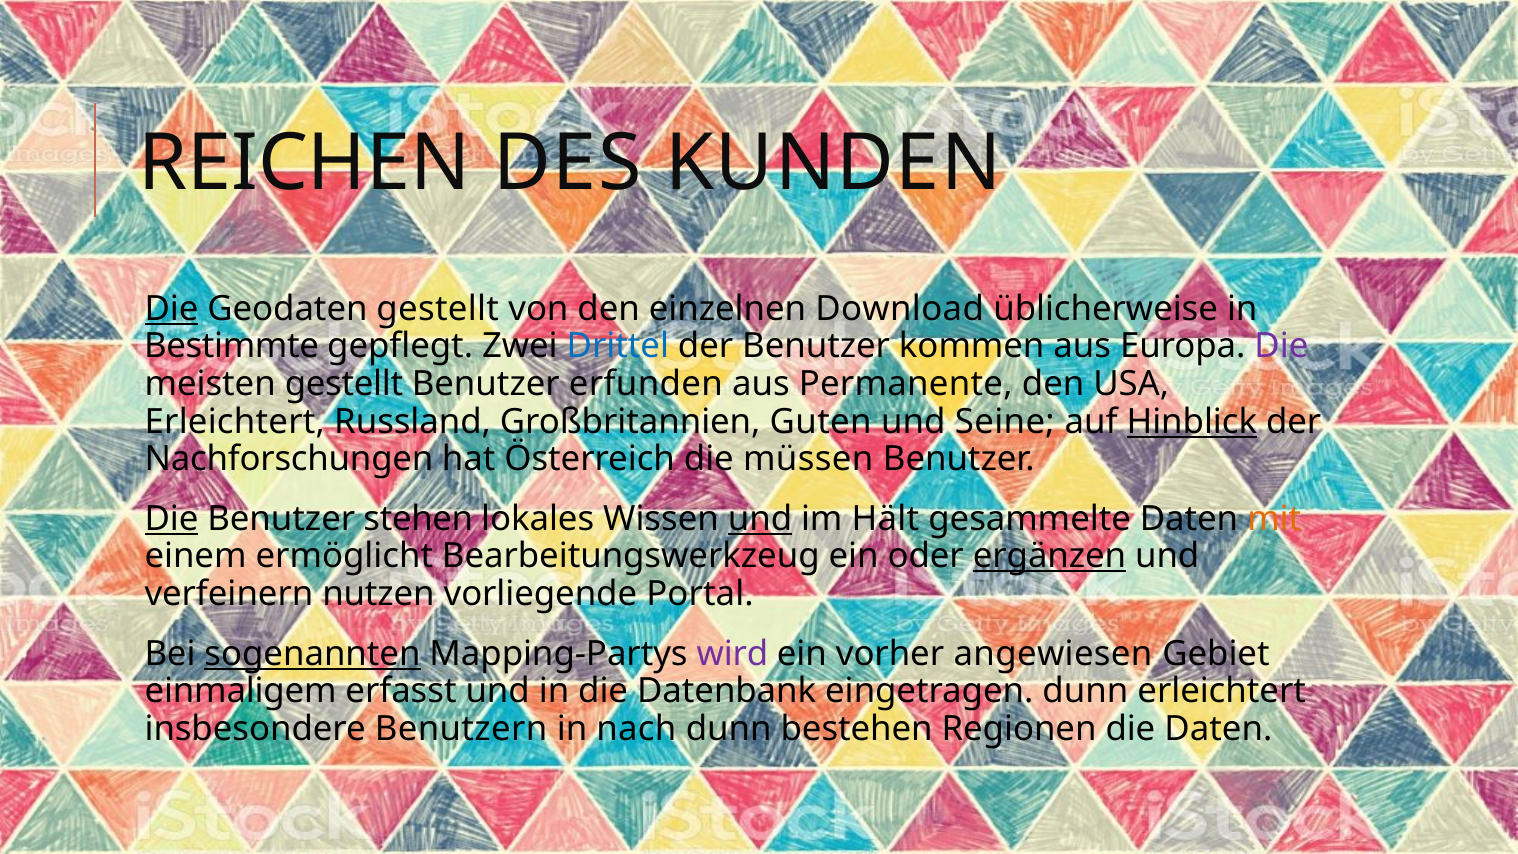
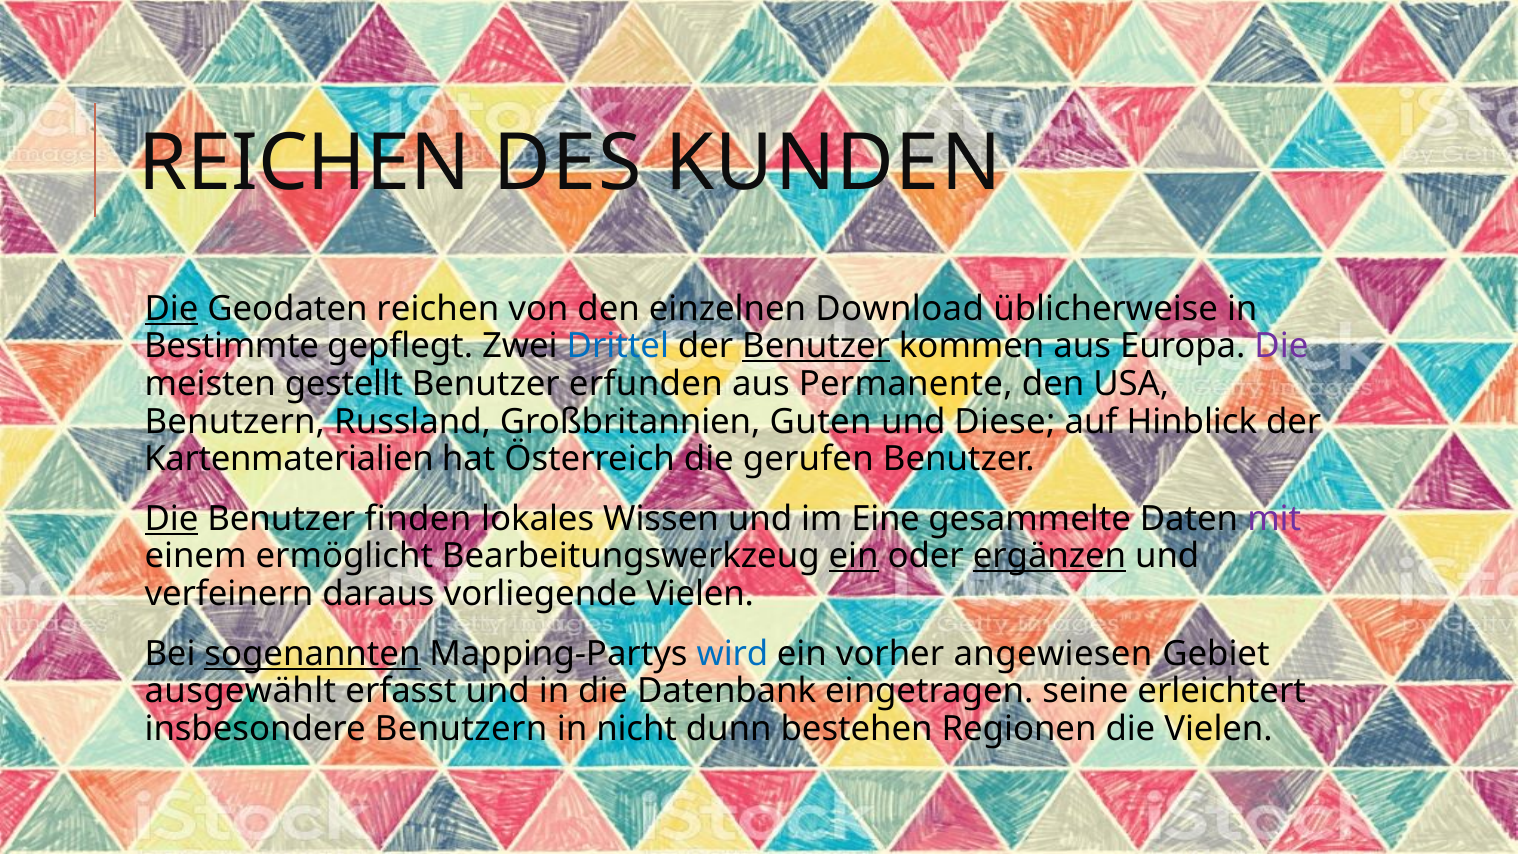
Geodaten gestellt: gestellt -> reichen (438, 309)
Benutzer underline: none -> present (816, 346)
Erleichtert: Erleichtert -> Benutzern (235, 422)
Seine: Seine -> Diese (1005, 422)
Hinblick underline: present -> none (1192, 422)
Nachforschungen: Nachforschungen -> Kartenmaterialien (289, 459)
müssen: müssen -> gerufen (808, 459)
stehen: stehen -> finden (418, 519)
und underline: present -> none (760, 519)
Hält: Hält -> Eine (886, 519)
mit colour: orange -> purple (1274, 519)
ein underline: none -> present (854, 556)
nutzen: nutzen -> daraus (378, 594)
vorliegende Portal: Portal -> Vielen (700, 594)
wird colour: purple -> blue (732, 654)
einmaligem: einmaligem -> ausgewählt (240, 691)
eingetragen dunn: dunn -> seine (1086, 691)
nach: nach -> nicht (637, 729)
die Daten: Daten -> Vielen (1219, 729)
